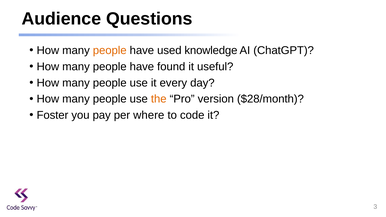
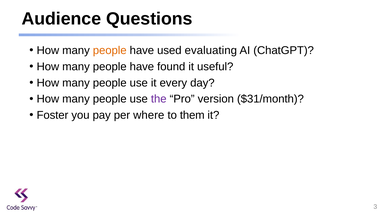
knowledge: knowledge -> evaluating (211, 51)
the colour: orange -> purple (159, 99)
$28/month: $28/month -> $31/month (270, 99)
code: code -> them (192, 115)
